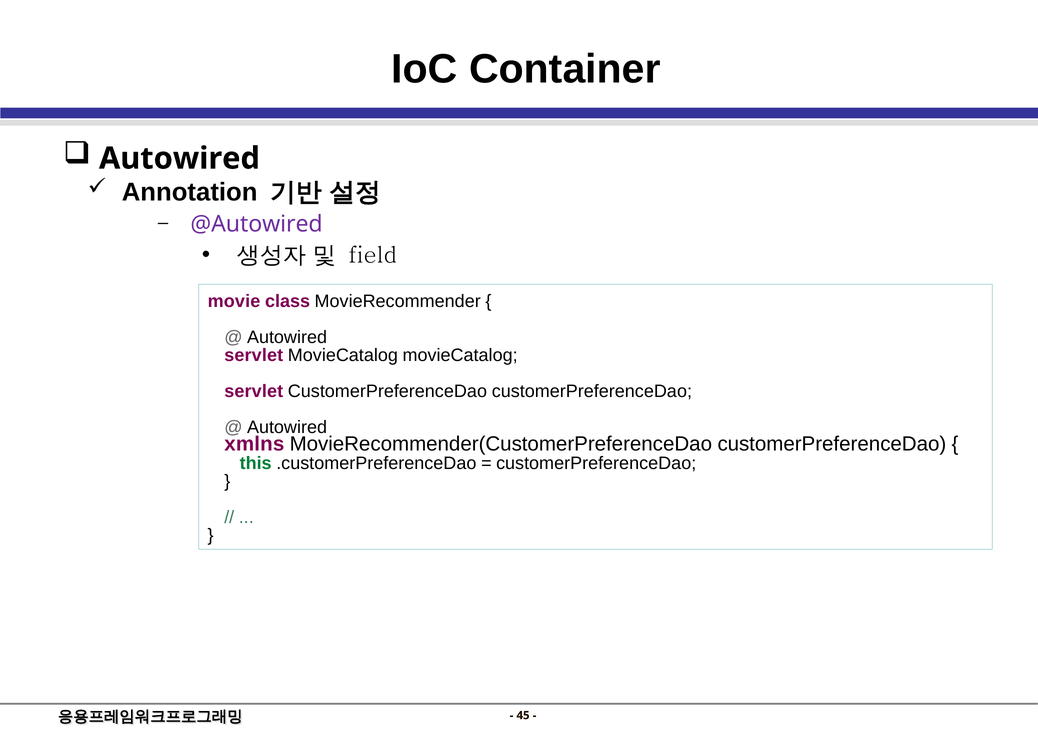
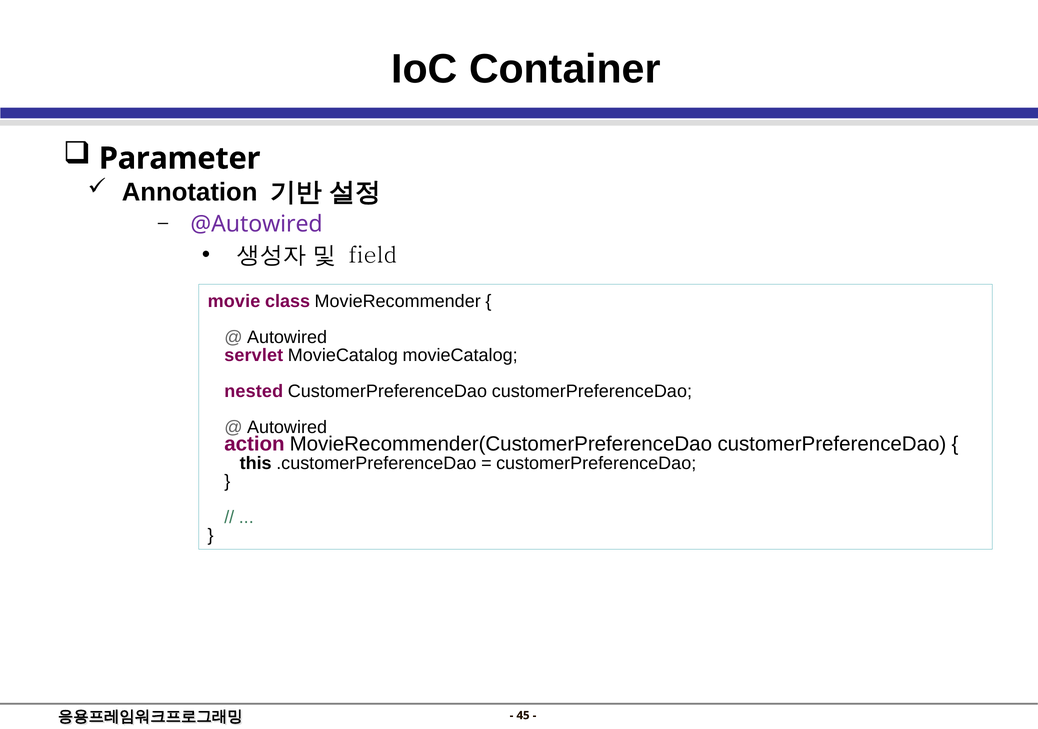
Autowired: Autowired -> Parameter (180, 158)
servlet: servlet -> nested (254, 391)
xmlns: xmlns -> action (254, 443)
this colour: green -> black (256, 463)
